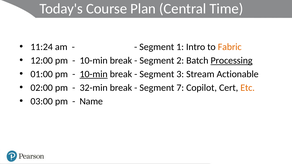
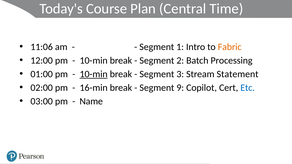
11:24: 11:24 -> 11:06 (42, 47)
Processing underline: present -> none (232, 61)
Actionable: Actionable -> Statement (238, 74)
32-min: 32-min -> 16-min (94, 88)
7: 7 -> 9 (180, 88)
Etc colour: orange -> blue (248, 88)
